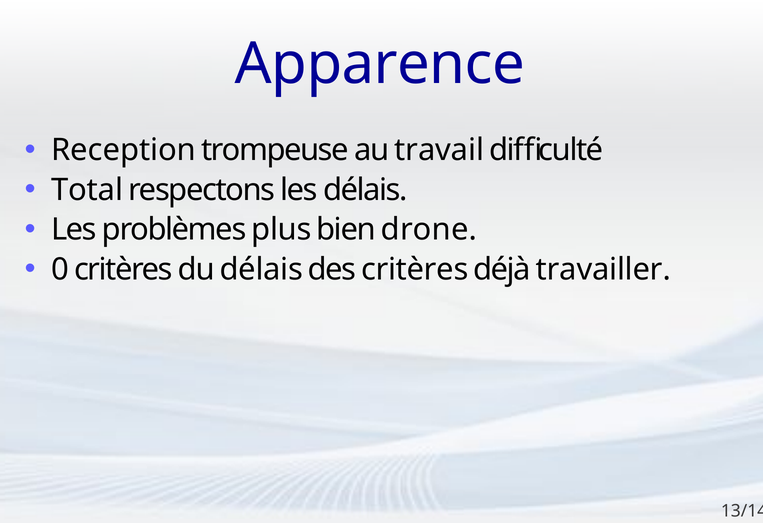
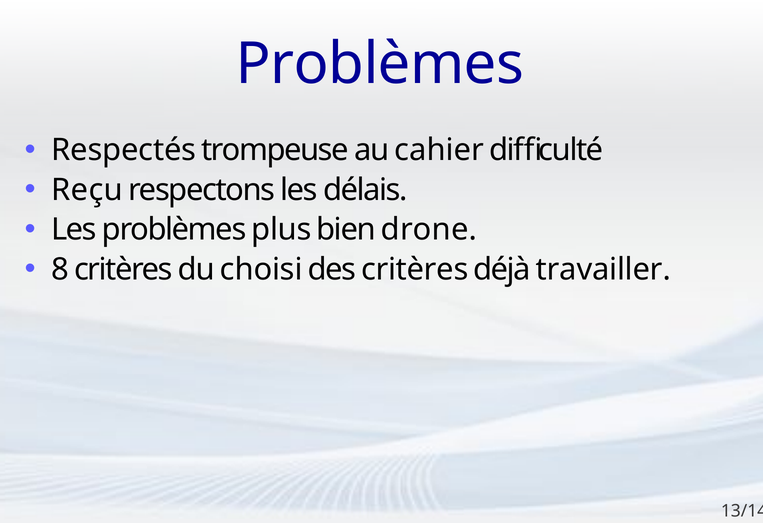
Apparence: Apparence -> Problèmes (380, 64)
Reception: Reception -> Respectés (124, 150)
travail: travail -> cahier (439, 150)
Total: Total -> Reçu (87, 190)
0: 0 -> 8 (60, 269)
du délais: délais -> choisi (261, 269)
